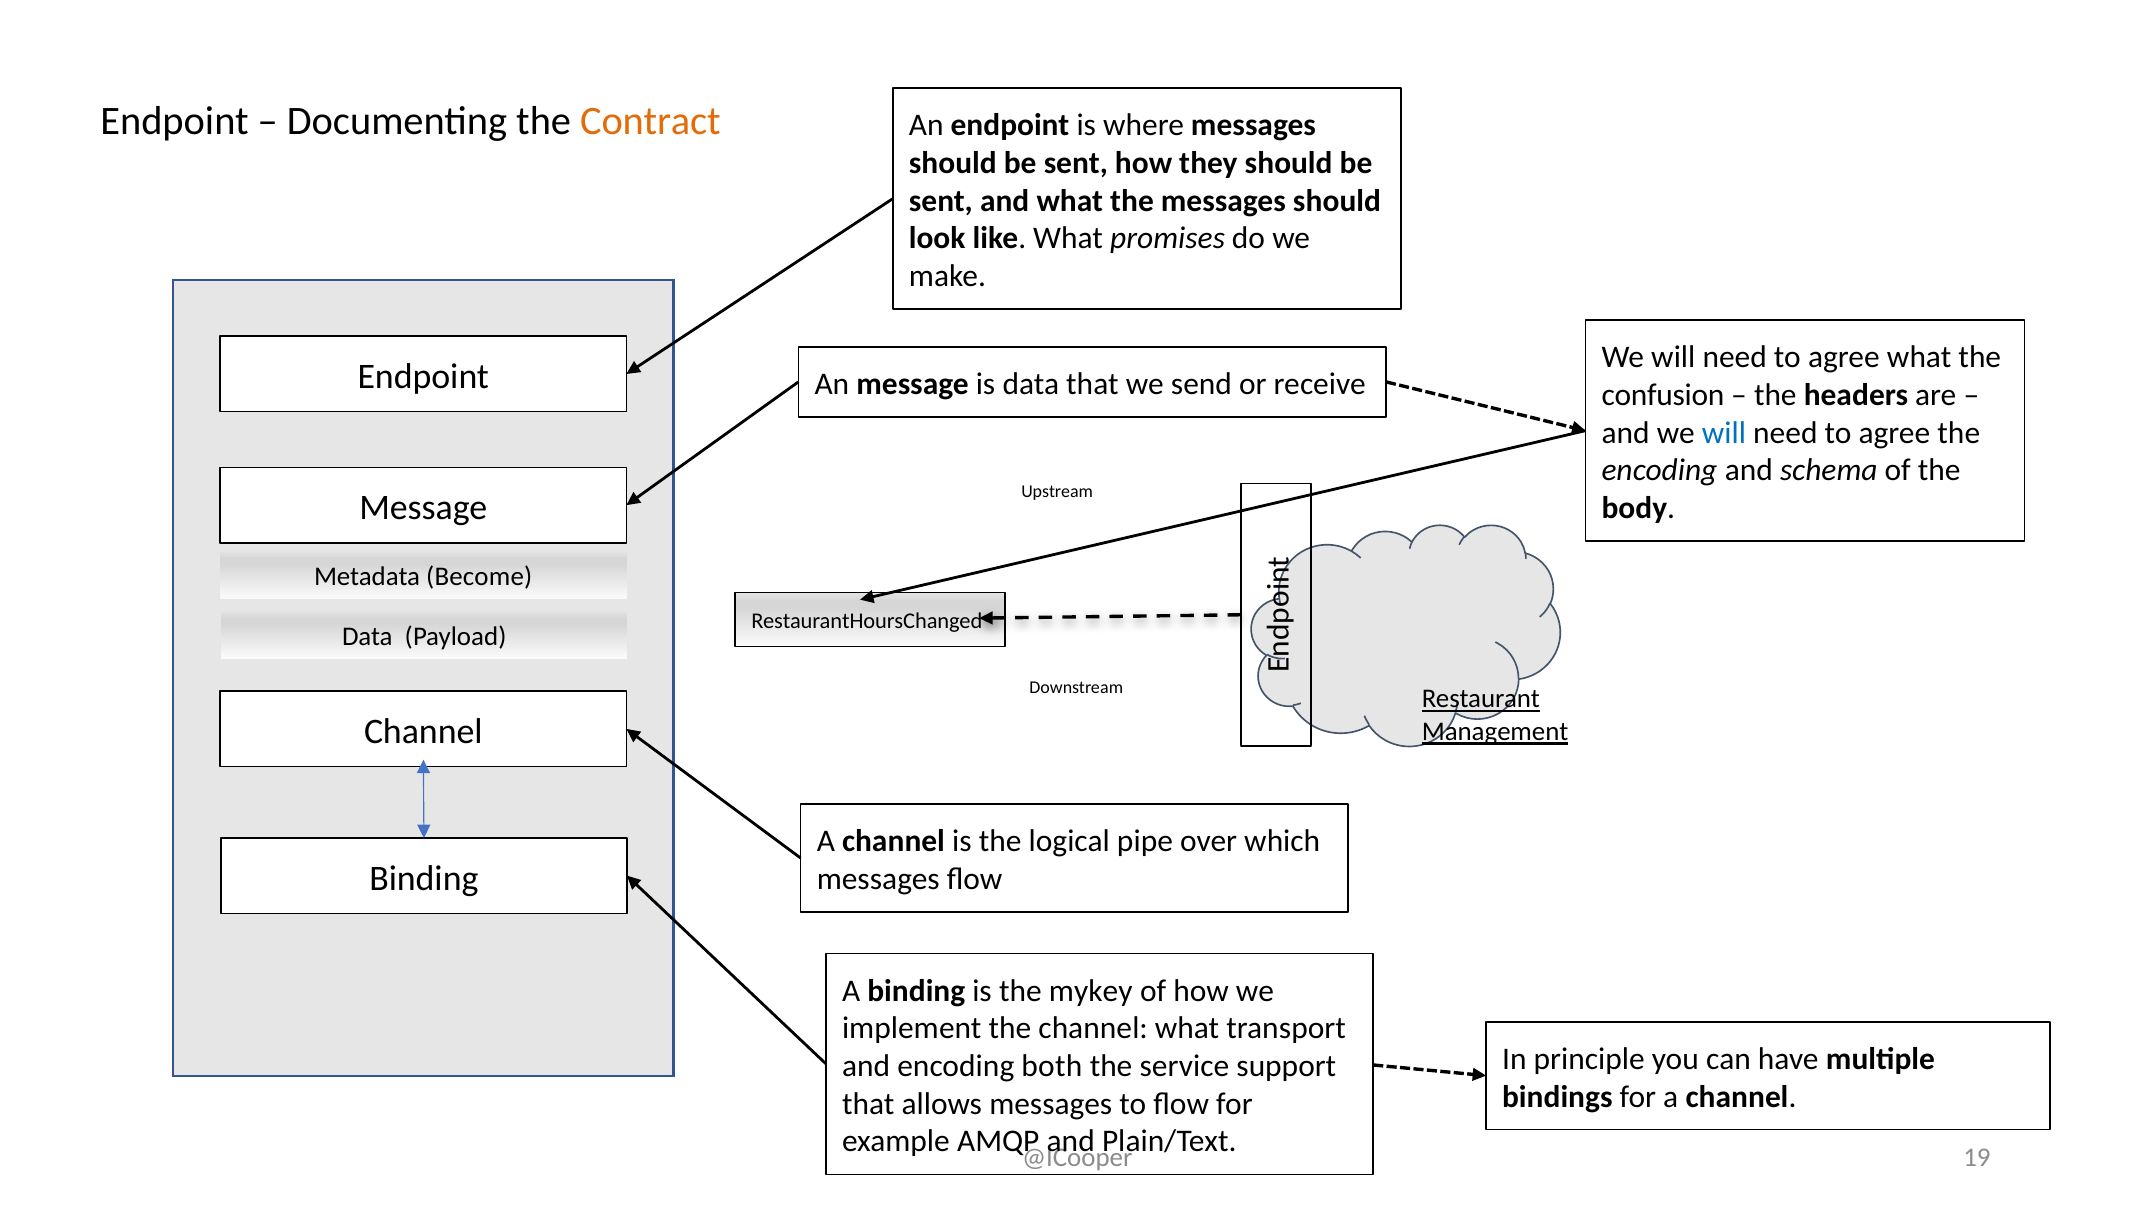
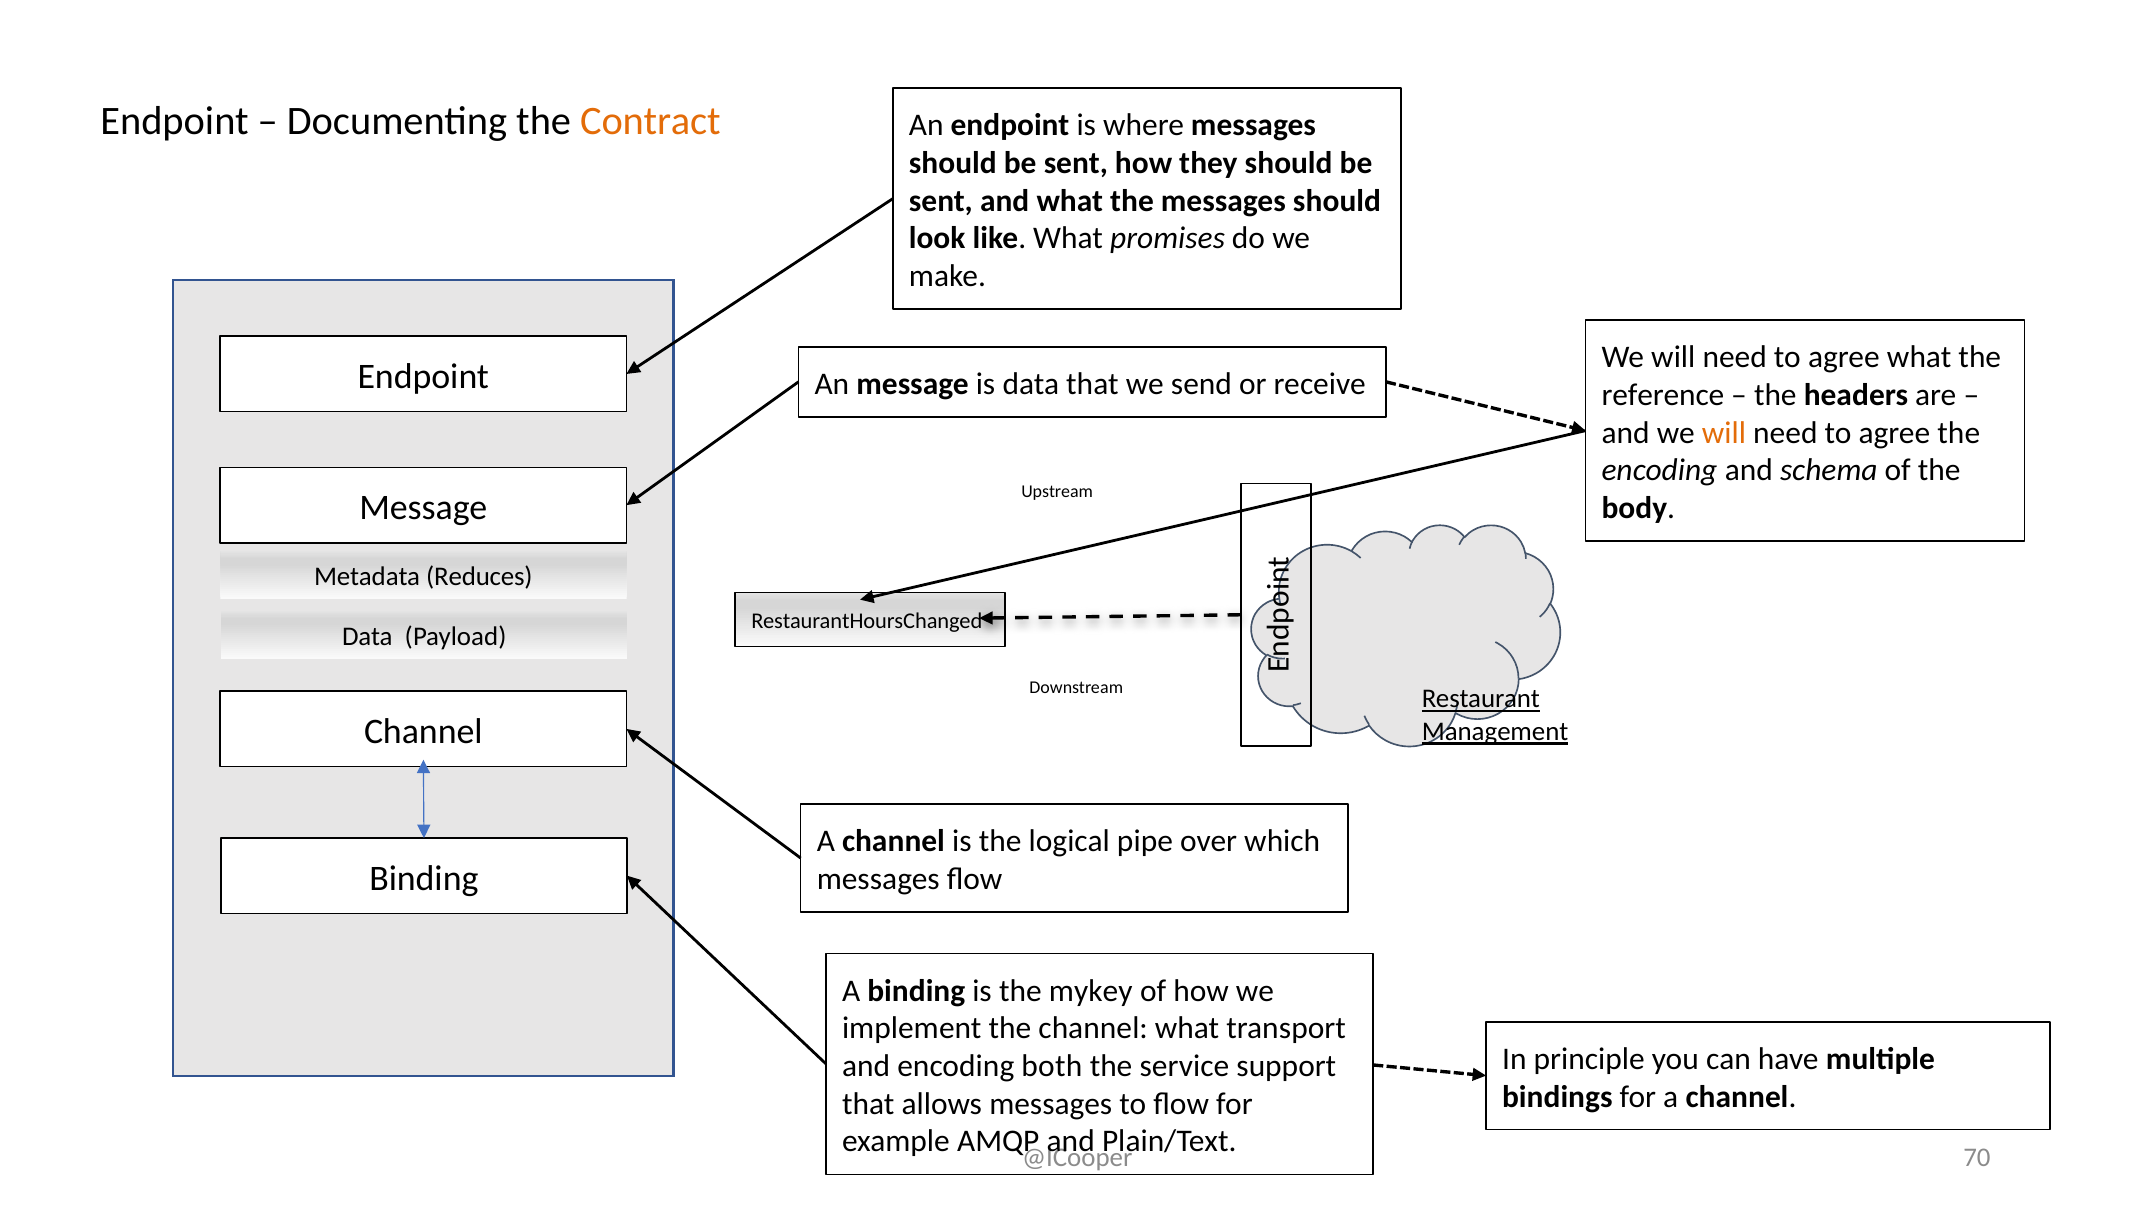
confusion: confusion -> reference (1663, 395)
will colour: blue -> orange (1724, 433)
Become: Become -> Reduces (479, 577)
19: 19 -> 70 (1977, 1157)
